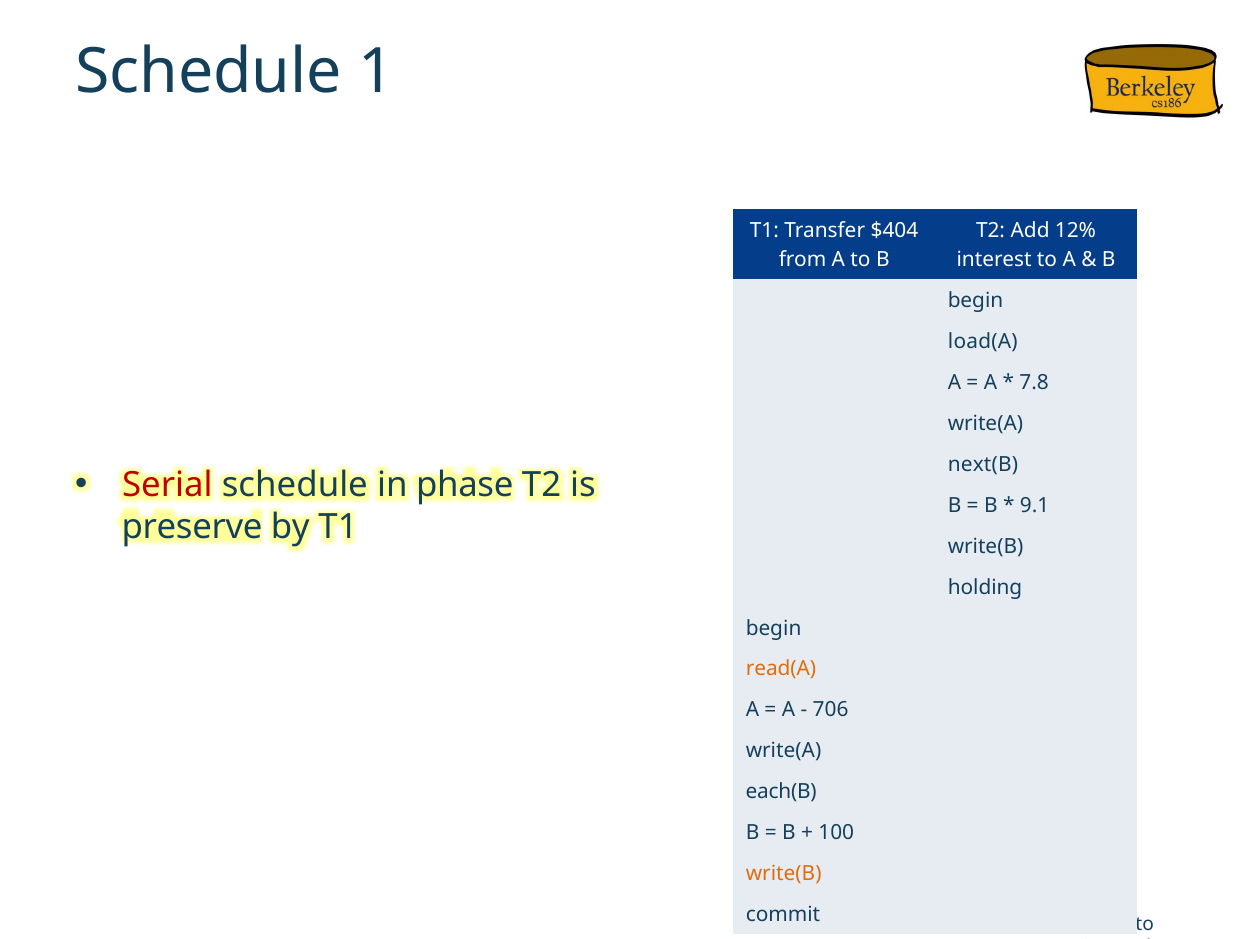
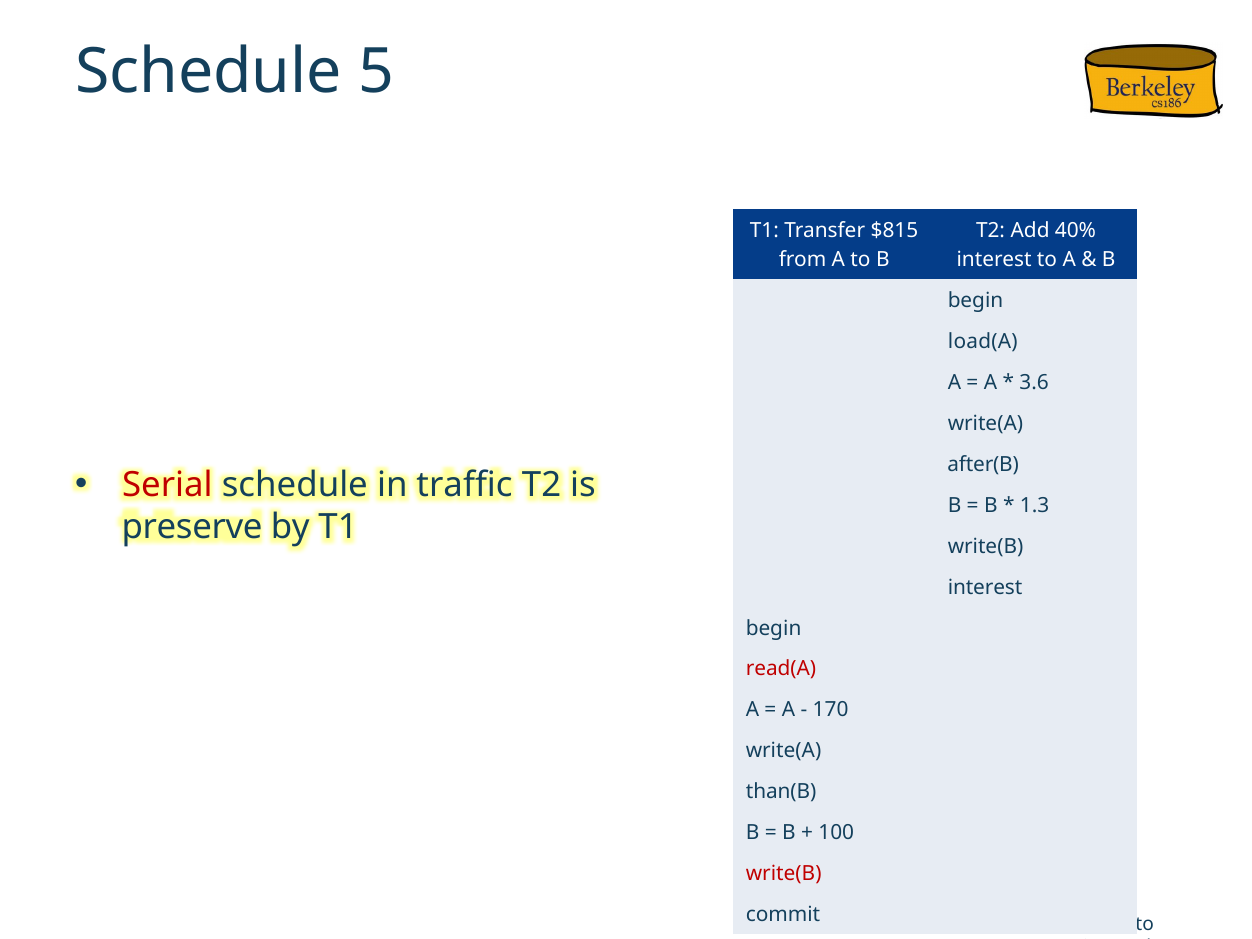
1: 1 -> 5 (376, 71)
$404: $404 -> $815 (894, 231)
12%: 12% -> 40% (1075, 231)
7.8: 7.8 -> 3.6 (1034, 382)
next(B: next(B -> after(B (983, 464)
phase: phase -> traffic (465, 485)
9.1: 9.1 -> 1.3 (1035, 505)
holding: holding -> interest (985, 587)
read(A colour: orange -> red (781, 669)
706: 706 -> 170 (831, 710)
each(B: each(B -> than(B (781, 792)
write(B colour: orange -> red (784, 874)
